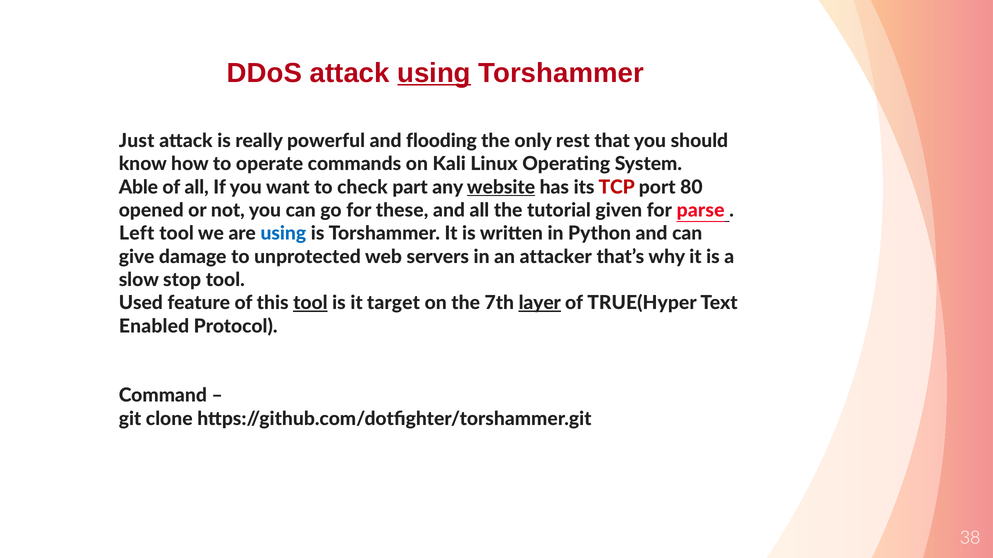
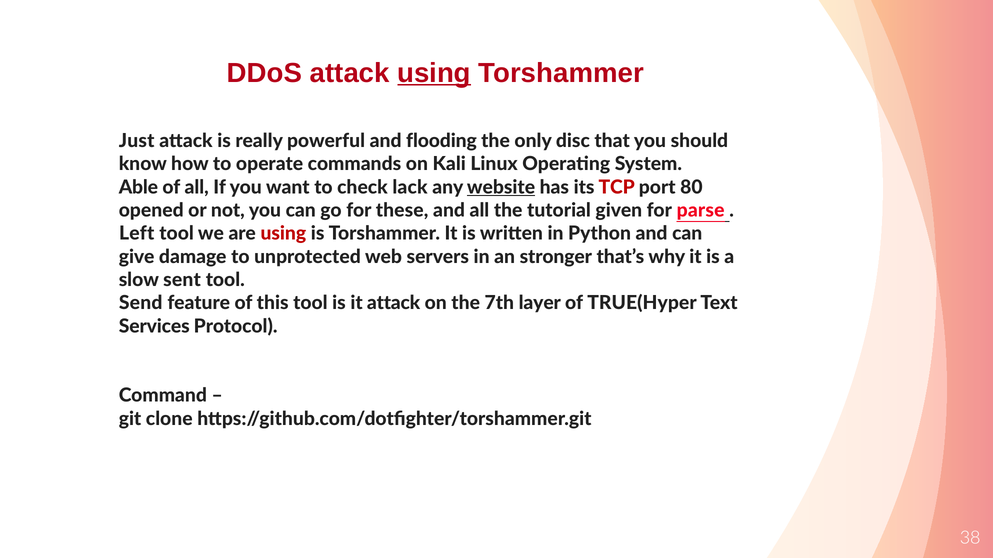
rest: rest -> disc (573, 141)
part: part -> lack (410, 187)
using colour: blue -> red (283, 234)
attacker: attacker -> stronger (556, 257)
stop: stop -> sent (182, 280)
Used: Used -> Send (141, 303)
tool underline: present -> none (310, 303)
it target: target -> attack (394, 303)
layer underline: present -> none (540, 303)
Enabled: Enabled -> Services (154, 326)
